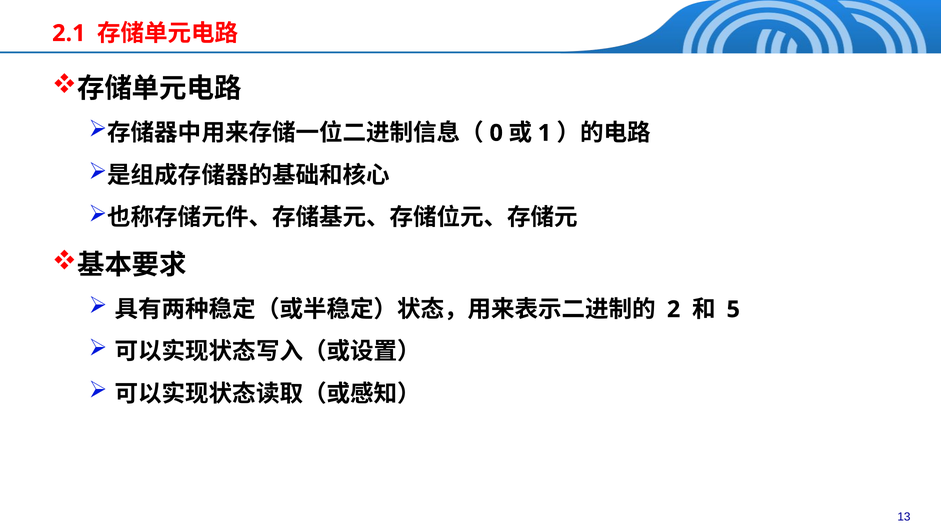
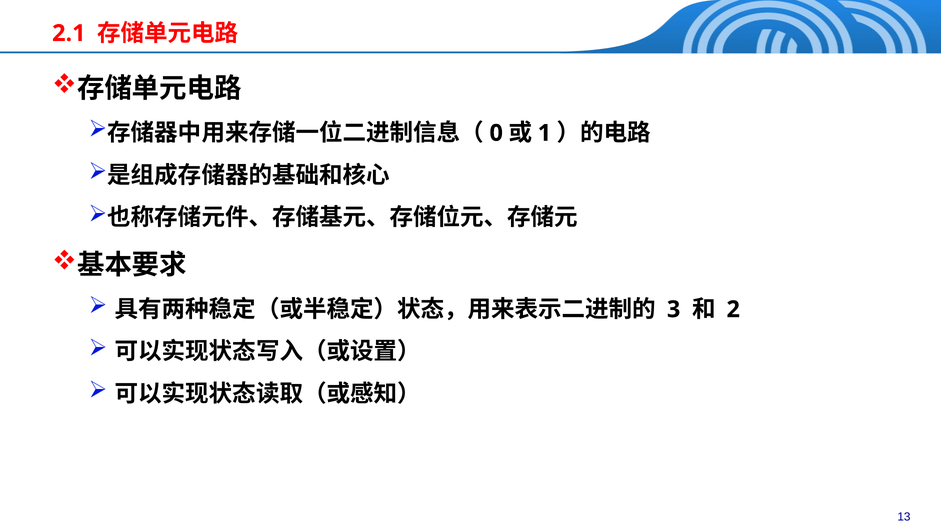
2: 2 -> 3 (674, 310)
5: 5 -> 2 (733, 310)
